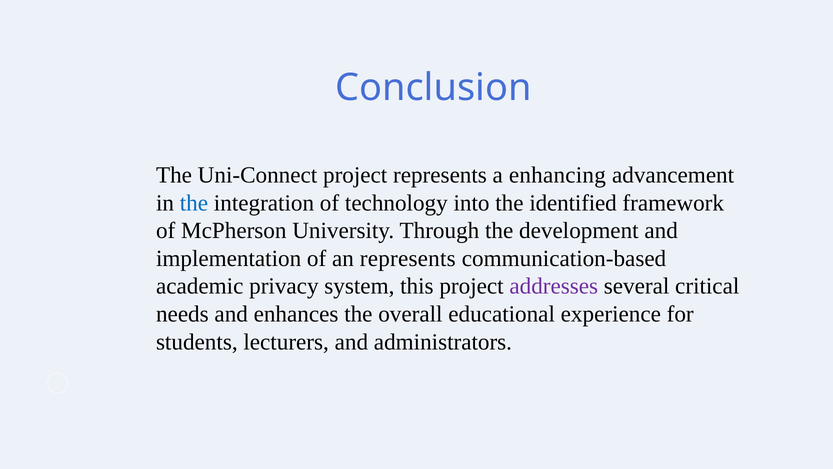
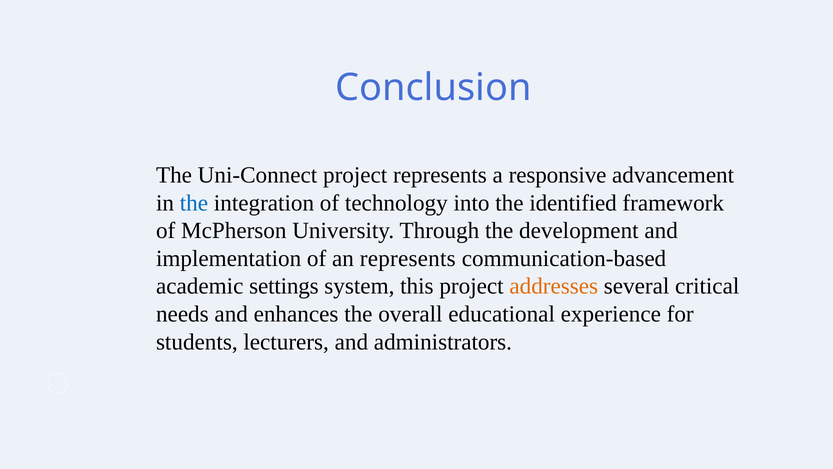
enhancing: enhancing -> responsive (558, 175)
privacy: privacy -> settings (284, 286)
addresses colour: purple -> orange (554, 286)
